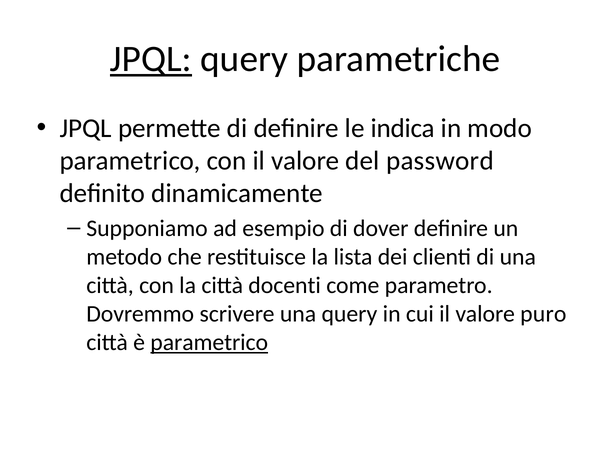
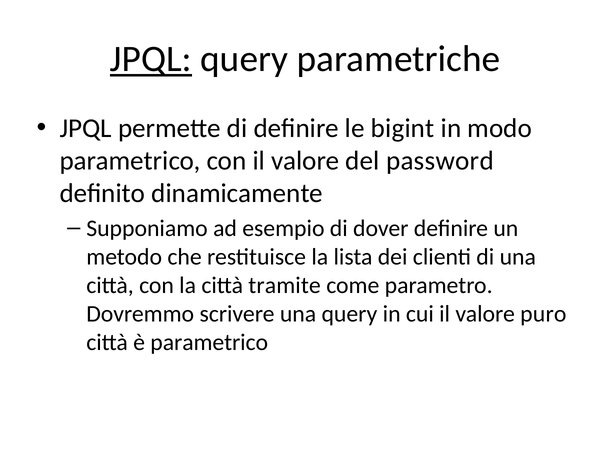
indica: indica -> bigint (403, 128)
docenti: docenti -> tramite (285, 286)
parametrico underline: present -> none (209, 343)
